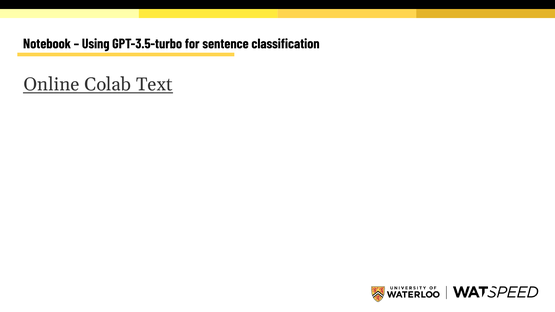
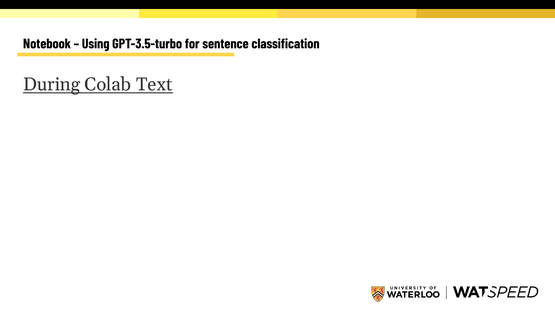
Online: Online -> During (52, 84)
